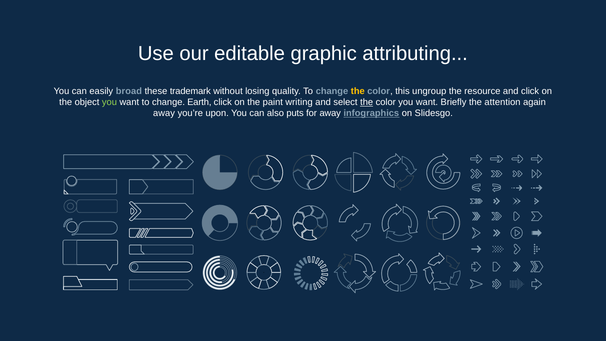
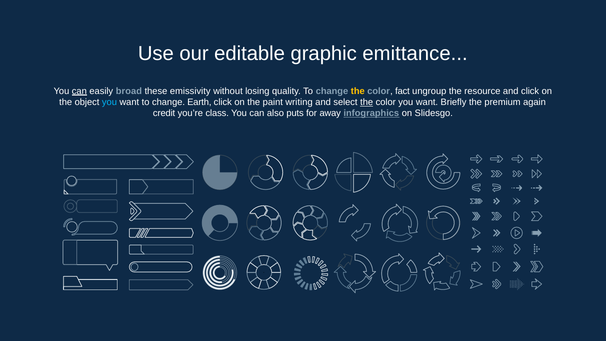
attributing: attributing -> emittance (415, 53)
can underline: none -> present (79, 91)
trademark: trademark -> emissivity (190, 91)
this: this -> fact (402, 91)
you colour: light green -> light blue (109, 102)
attention: attention -> premium (503, 102)
away: away -> credit (164, 113)
upon: upon -> class (217, 113)
